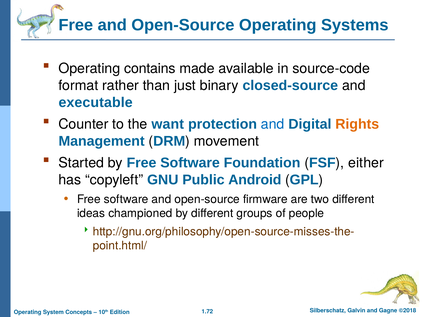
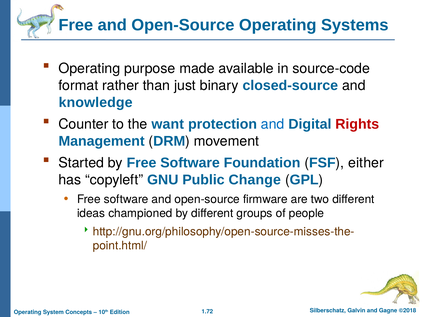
contains: contains -> purpose (150, 69)
executable: executable -> knowledge (96, 102)
Rights colour: orange -> red (357, 124)
Android: Android -> Change (255, 180)
